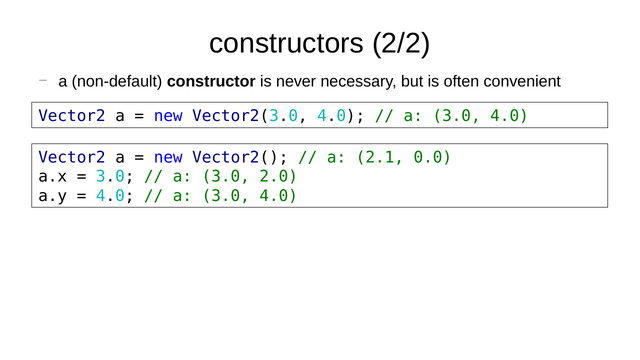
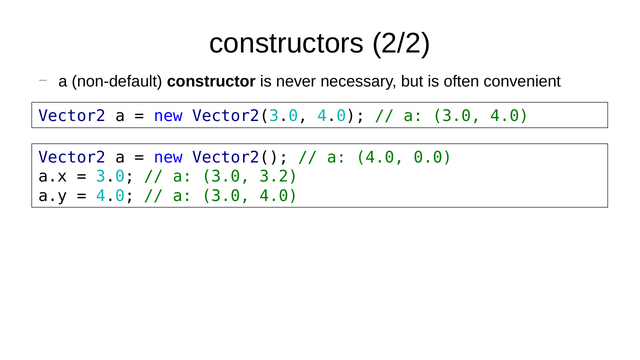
a 2.1: 2.1 -> 4.0 (380, 157)
2.0: 2.0 -> 3.2 (279, 177)
